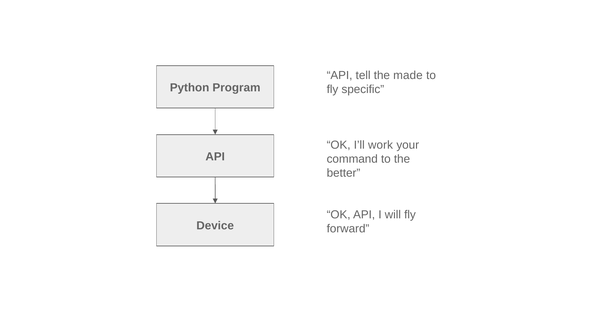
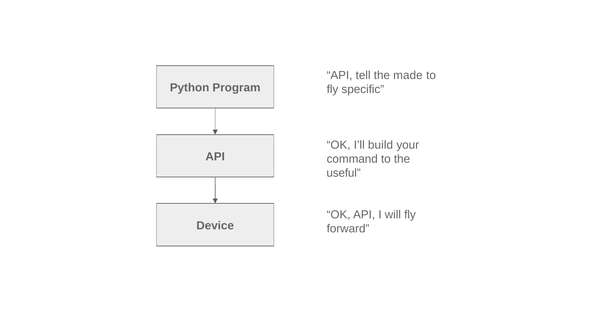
work: work -> build (381, 145)
better: better -> useful (344, 173)
